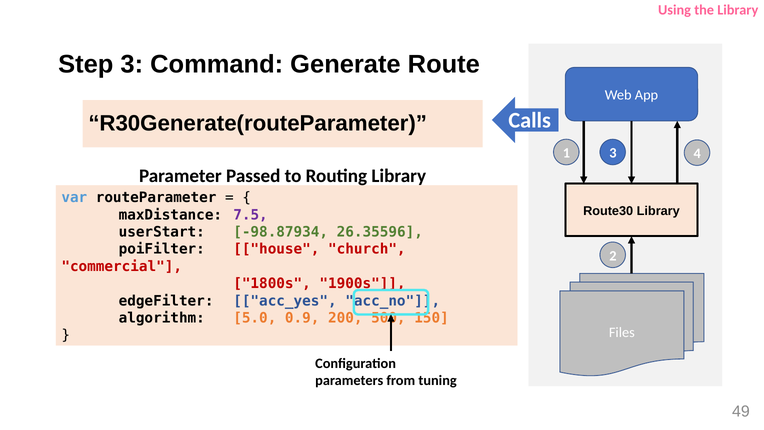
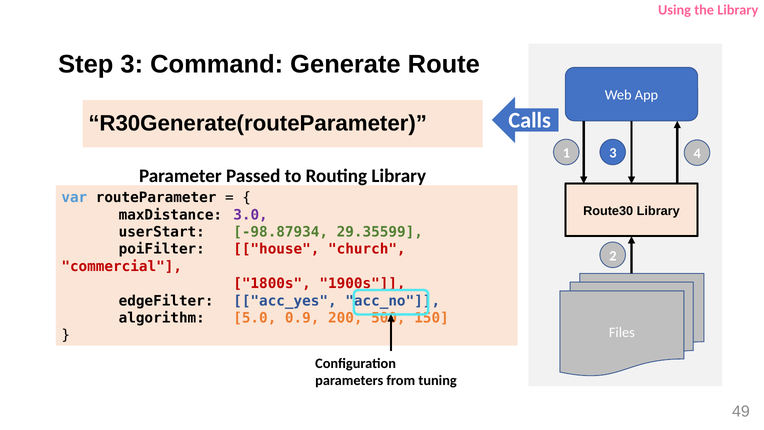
7.5: 7.5 -> 3.0 (251, 215)
26.35596: 26.35596 -> 29.35599 (380, 232)
